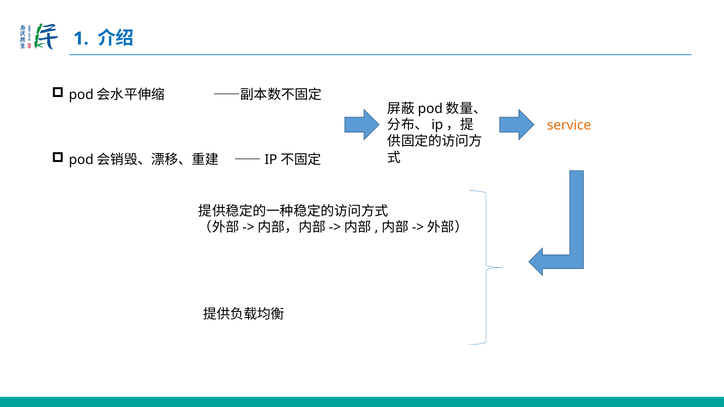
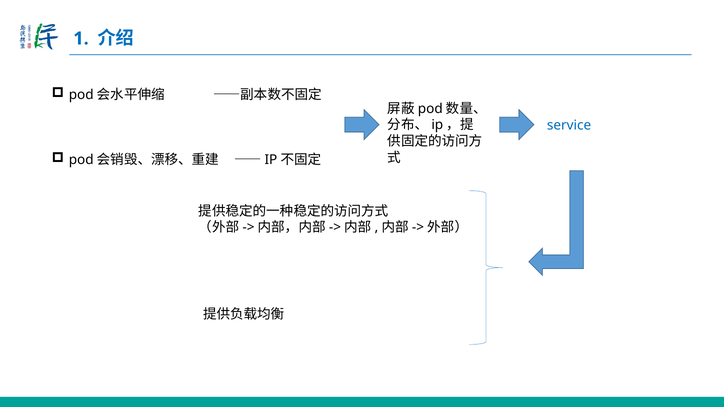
service colour: orange -> blue (569, 126)
